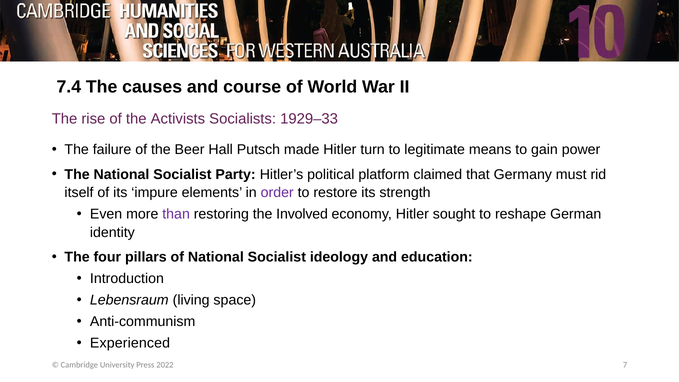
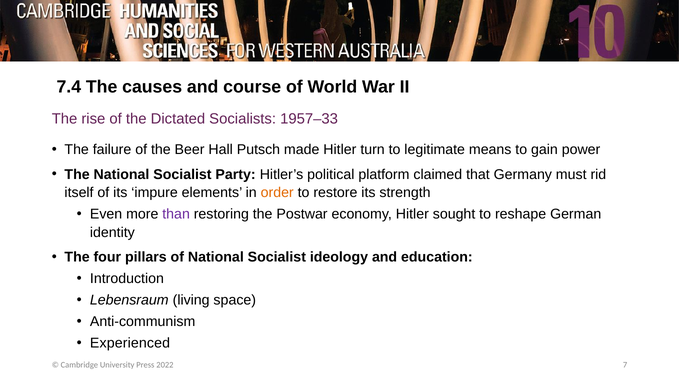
Activists: Activists -> Dictated (178, 119)
1929–33: 1929–33 -> 1957–33 (309, 119)
order colour: purple -> orange (277, 193)
Involved: Involved -> Postwar (302, 214)
